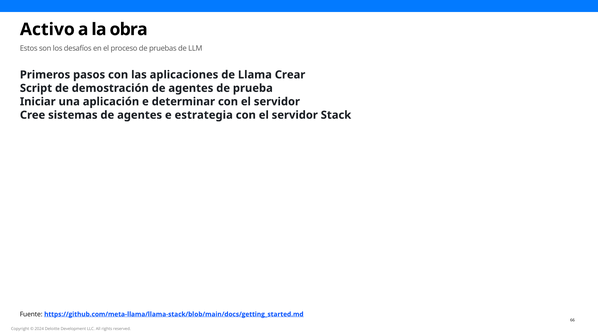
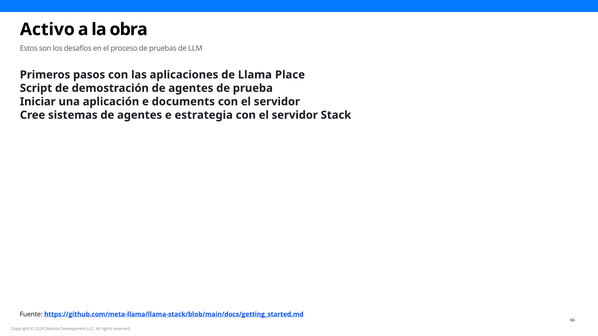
Crear: Crear -> Place (290, 75)
determinar: determinar -> documents (183, 102)
